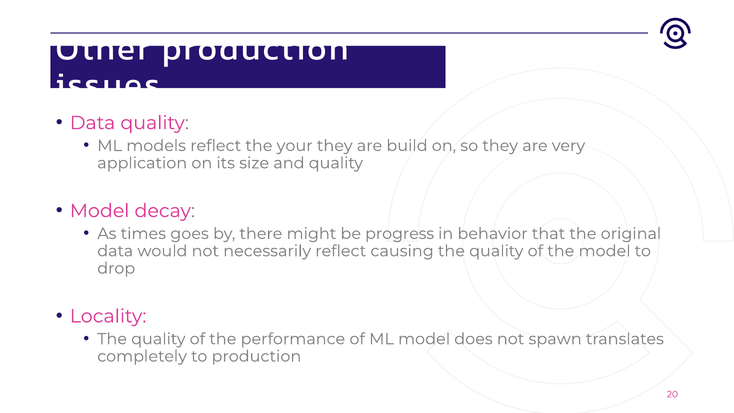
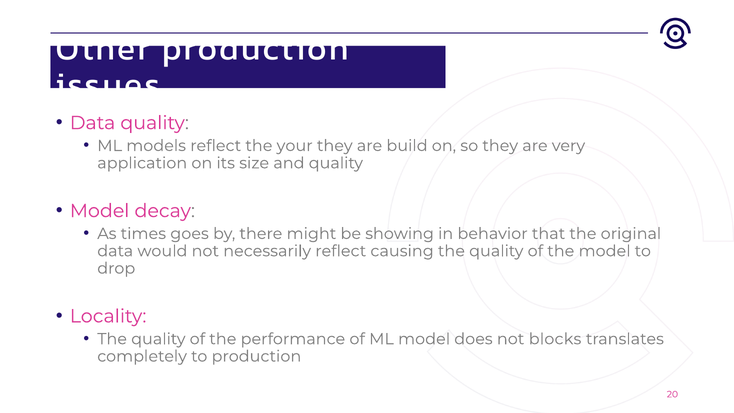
progress: progress -> showing (400, 234)
spawn: spawn -> blocks (555, 339)
